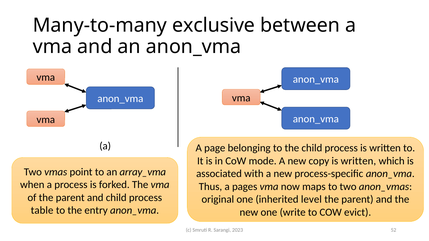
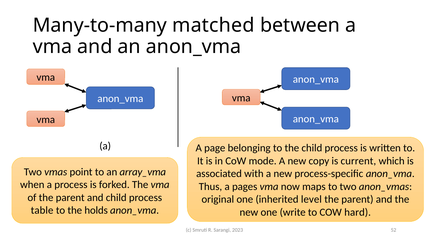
exclusive: exclusive -> matched (213, 25)
copy is written: written -> current (358, 161)
entry: entry -> holds (96, 211)
evict: evict -> hard (358, 212)
